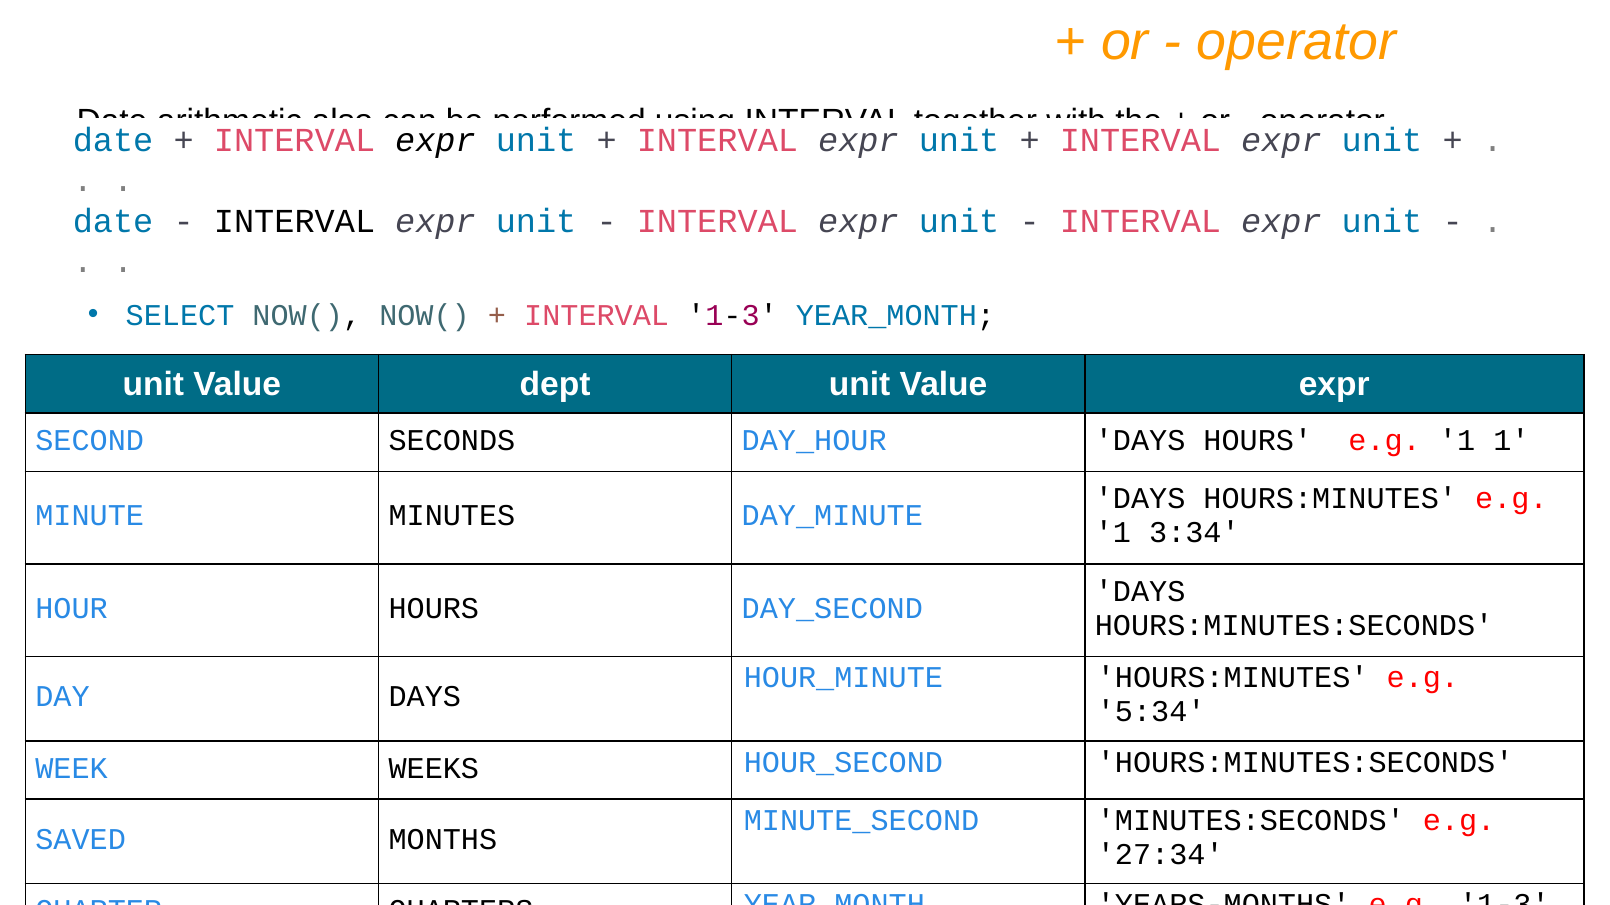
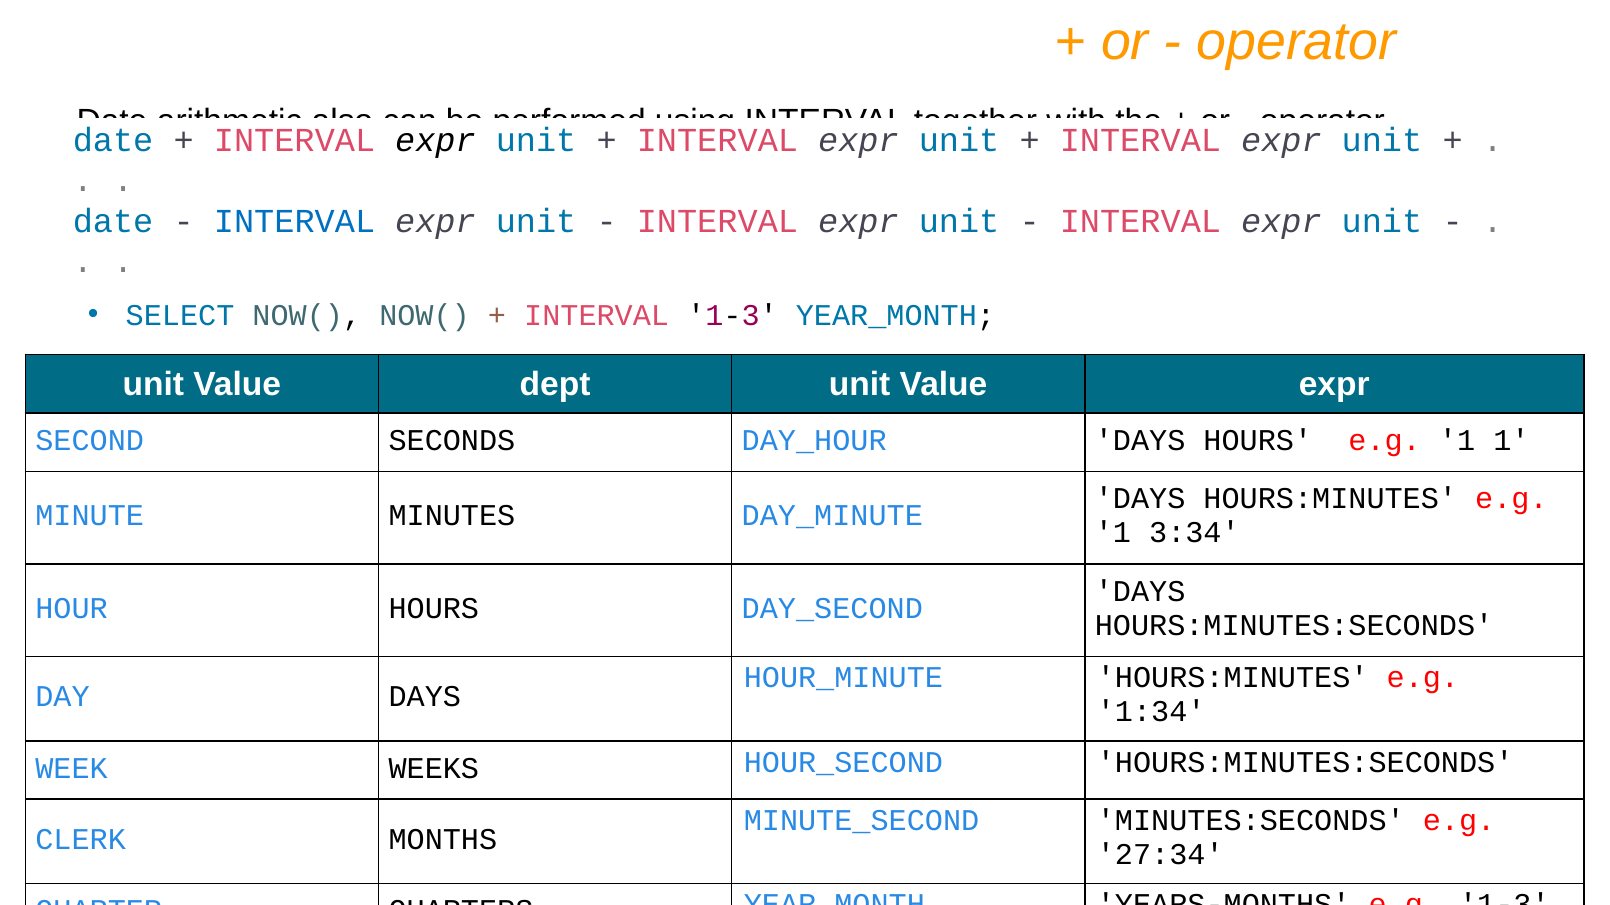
INTERVAL colour: black -> blue (295, 221)
5:34: 5:34 -> 1:34 (1151, 712)
SAVED: SAVED -> CLERK (81, 840)
